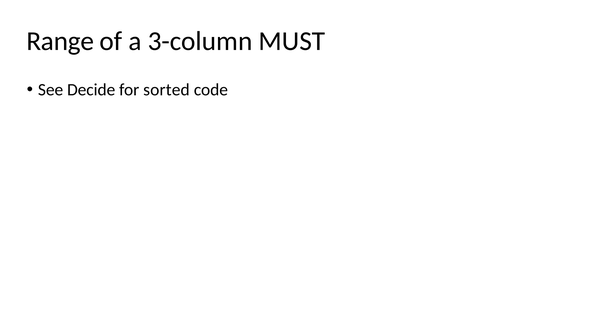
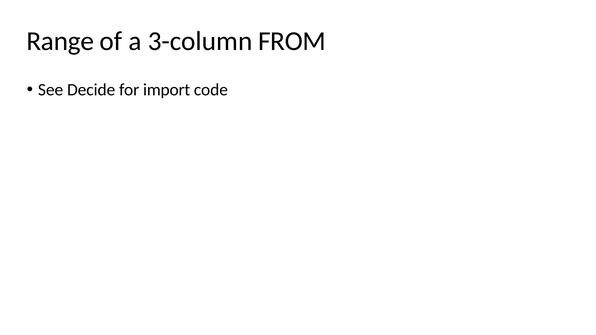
MUST: MUST -> FROM (292, 41)
sorted: sorted -> import (167, 90)
